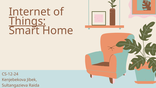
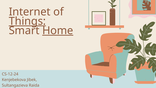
Home underline: none -> present (58, 30)
